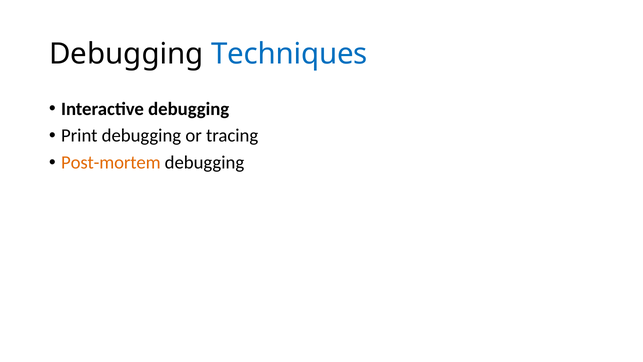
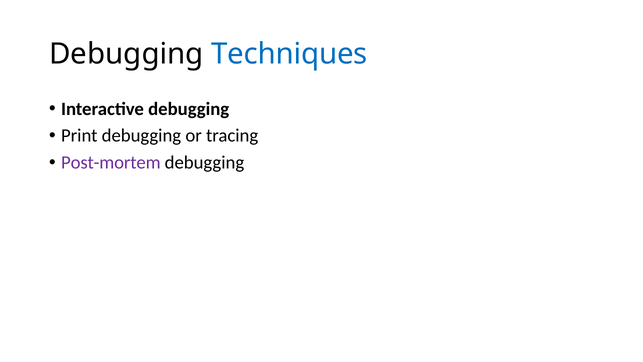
Post-mortem colour: orange -> purple (111, 163)
